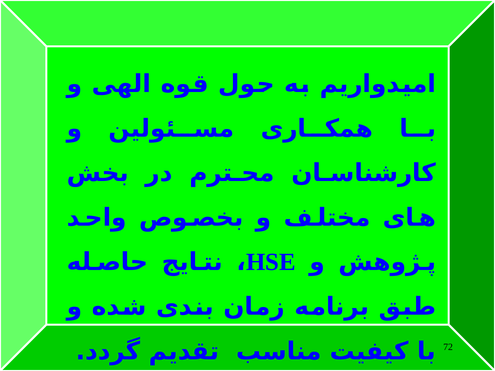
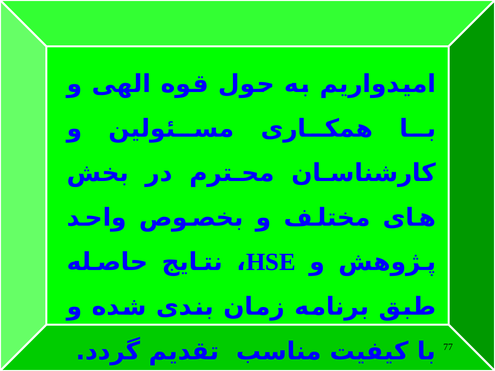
72: 72 -> 77 (448, 347)
